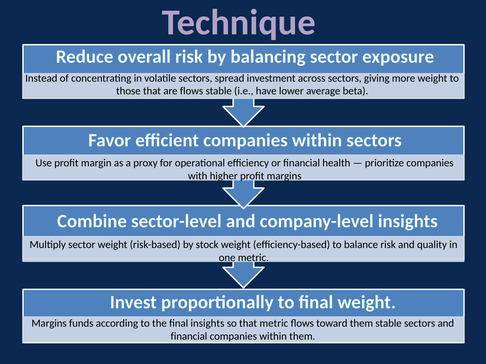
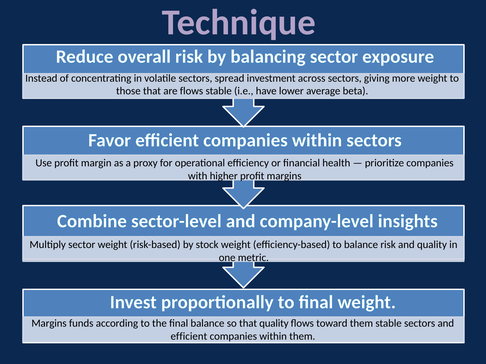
final insights: insights -> balance (207, 324)
that metric: metric -> quality (274, 324)
financial: financial -> efficient (189, 337)
